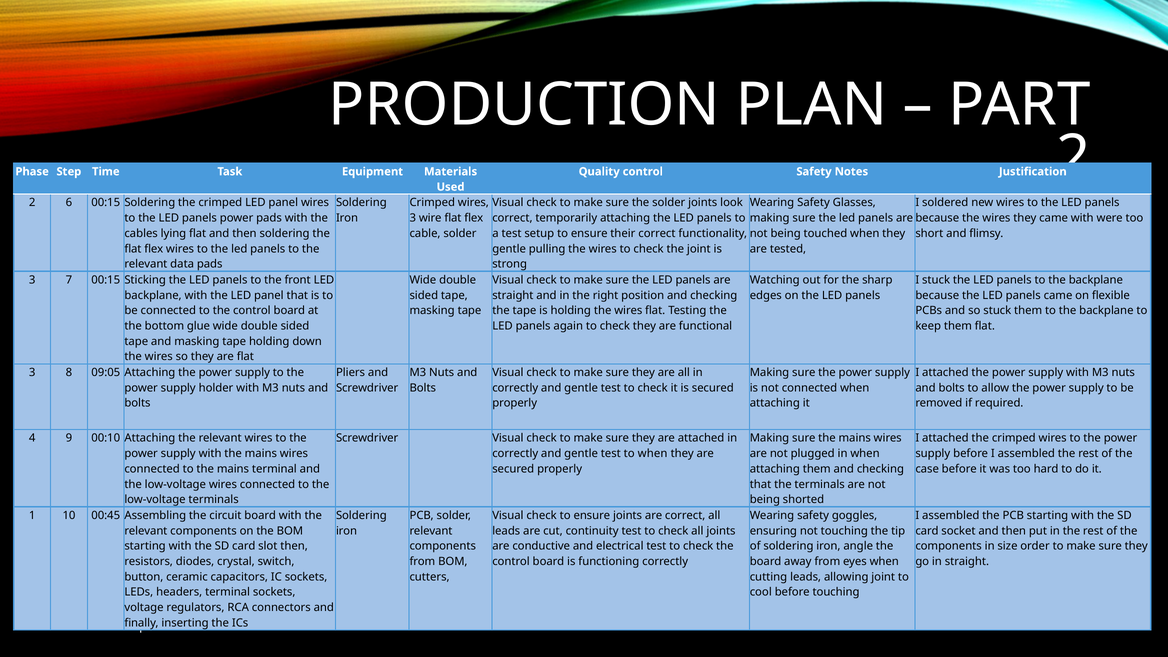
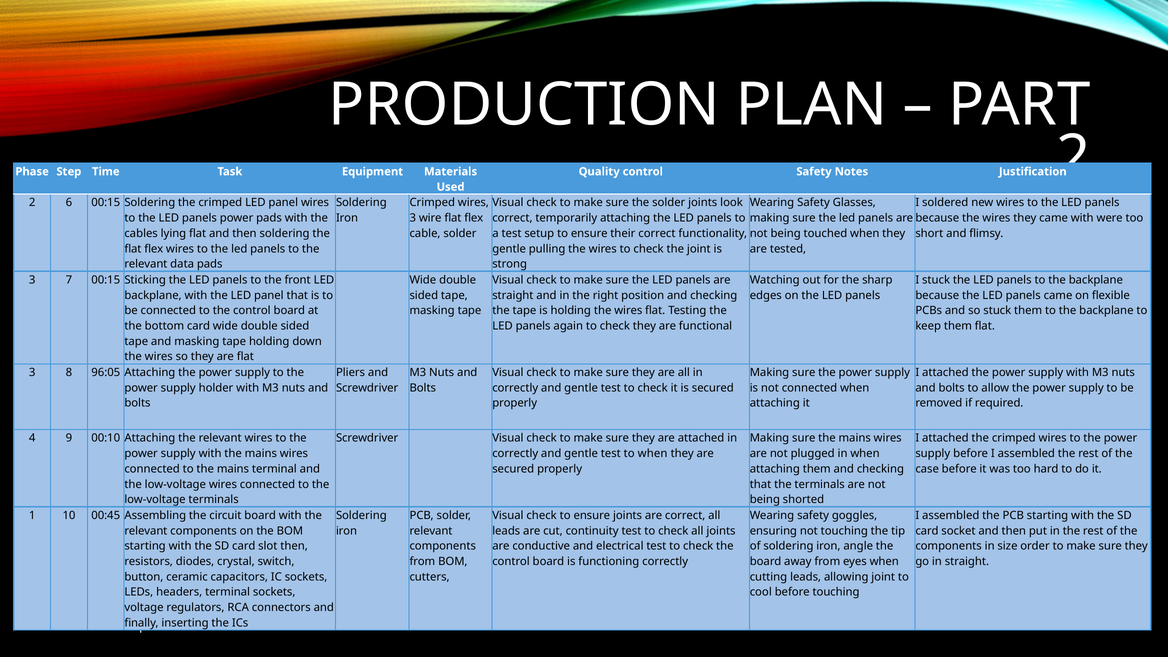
bottom glue: glue -> card (198, 326)
09:05: 09:05 -> 96:05 (106, 372)
